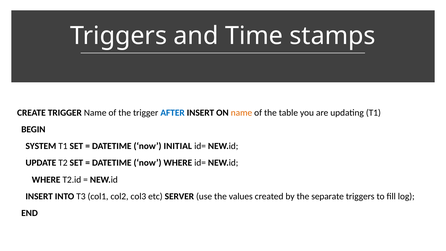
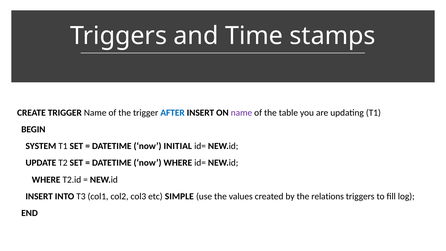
name colour: orange -> purple (241, 113)
SERVER: SERVER -> SIMPLE (179, 196)
separate: separate -> relations (328, 196)
